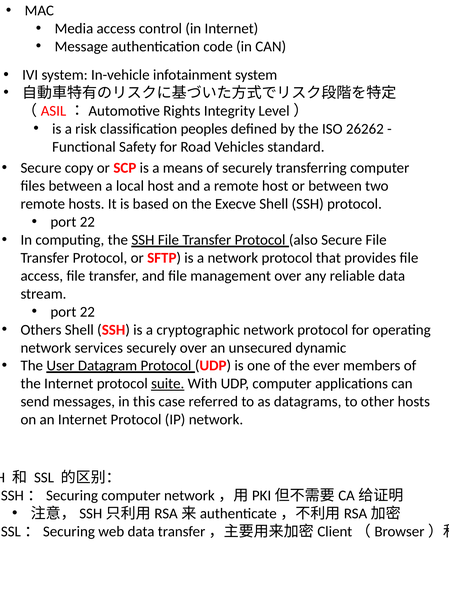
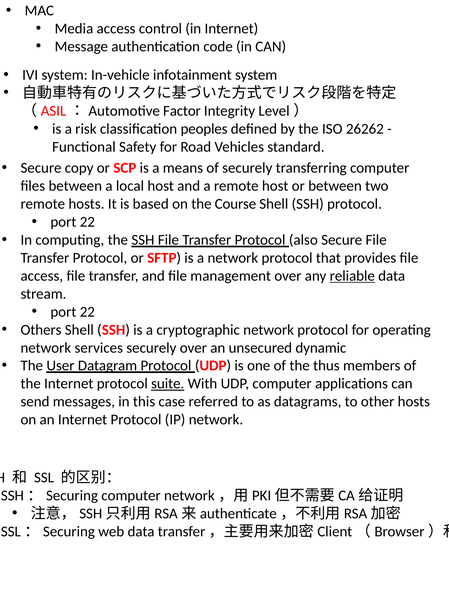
Rights: Rights -> Factor (182, 111)
Execve: Execve -> Course (235, 204)
reliable underline: none -> present (352, 276)
ever: ever -> thus (326, 366)
